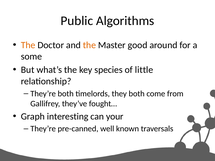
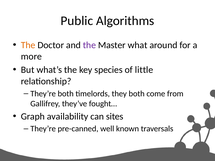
the colour: orange -> purple (89, 45)
good: good -> what (138, 45)
some: some -> more (31, 57)
interesting: interesting -> availability (68, 117)
your: your -> sites (115, 117)
